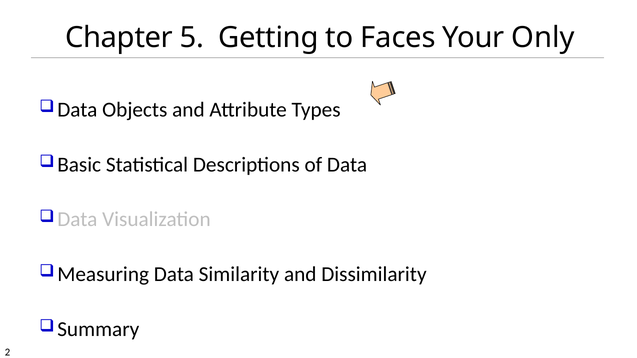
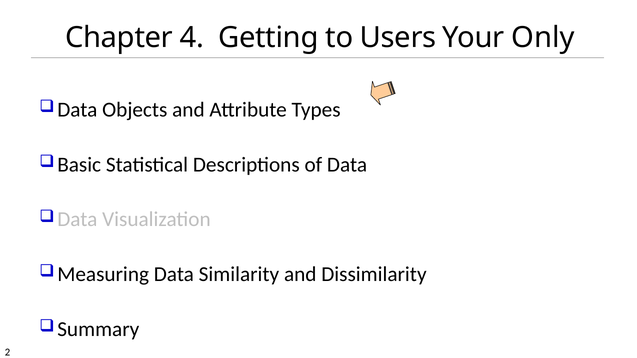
5: 5 -> 4 (192, 38)
Faces: Faces -> Users (398, 38)
